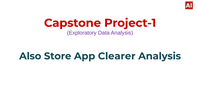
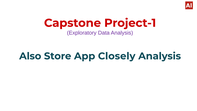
Clearer: Clearer -> Closely (117, 56)
